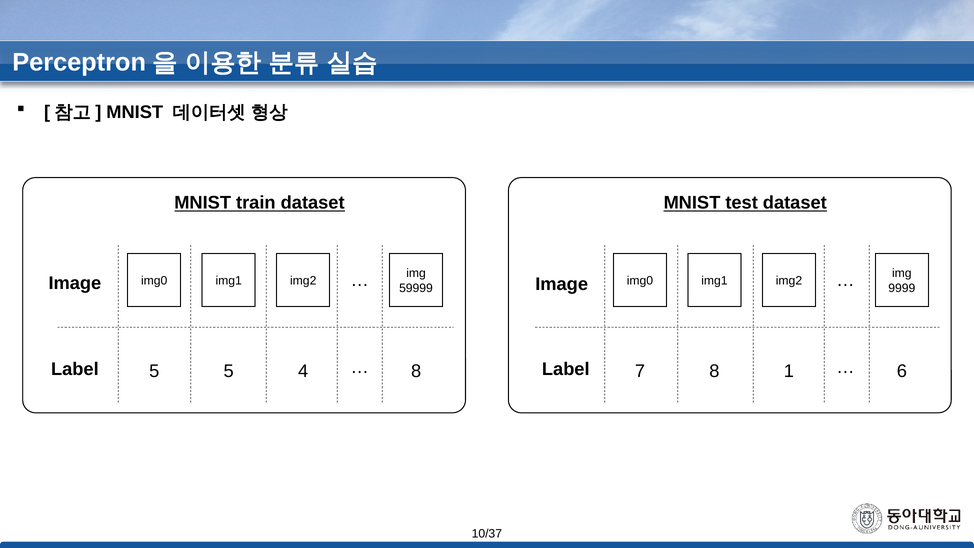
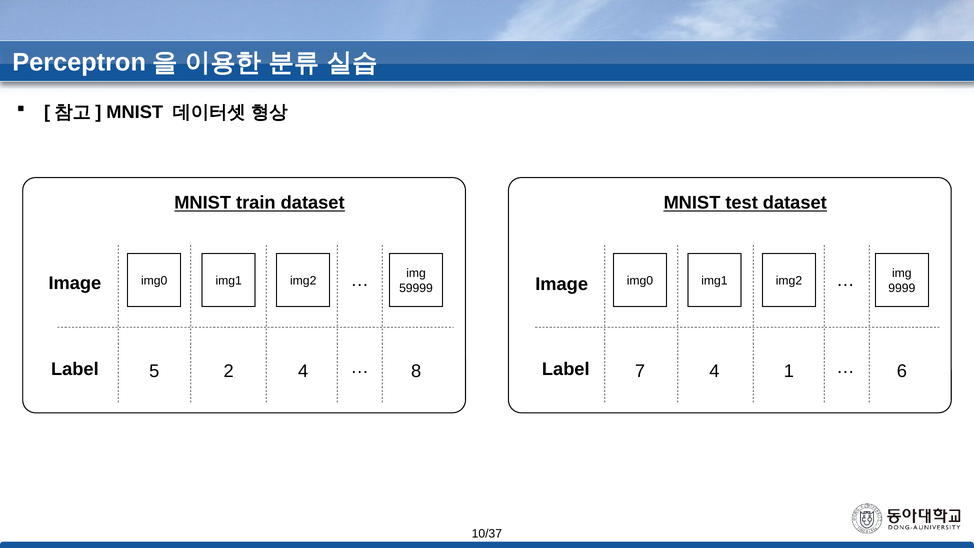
5 5: 5 -> 2 (229, 371)
7 8: 8 -> 4 (714, 371)
